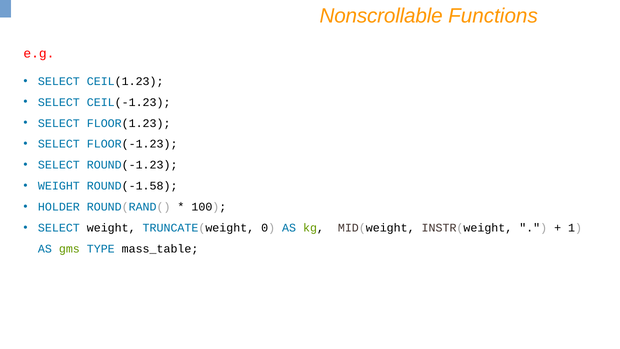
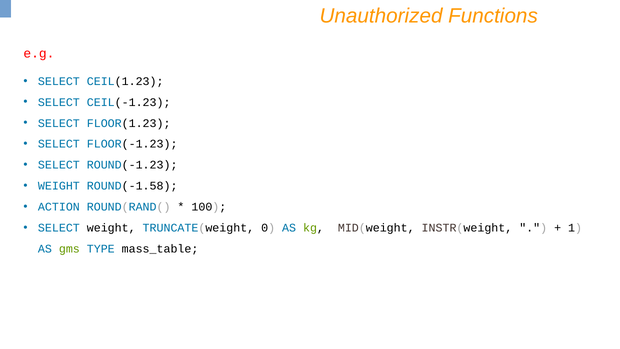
Nonscrollable: Nonscrollable -> Unauthorized (381, 16)
HOLDER: HOLDER -> ACTION (59, 207)
